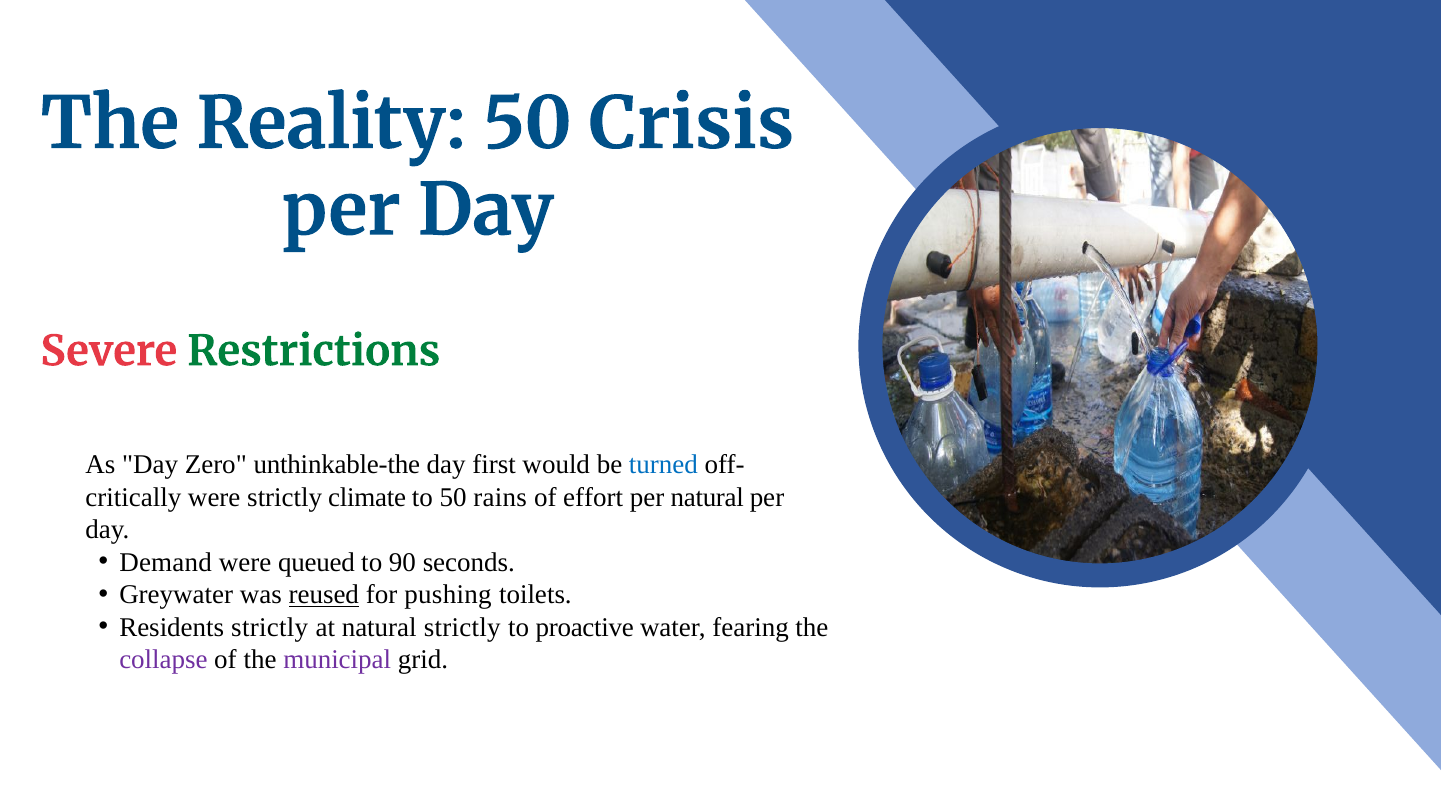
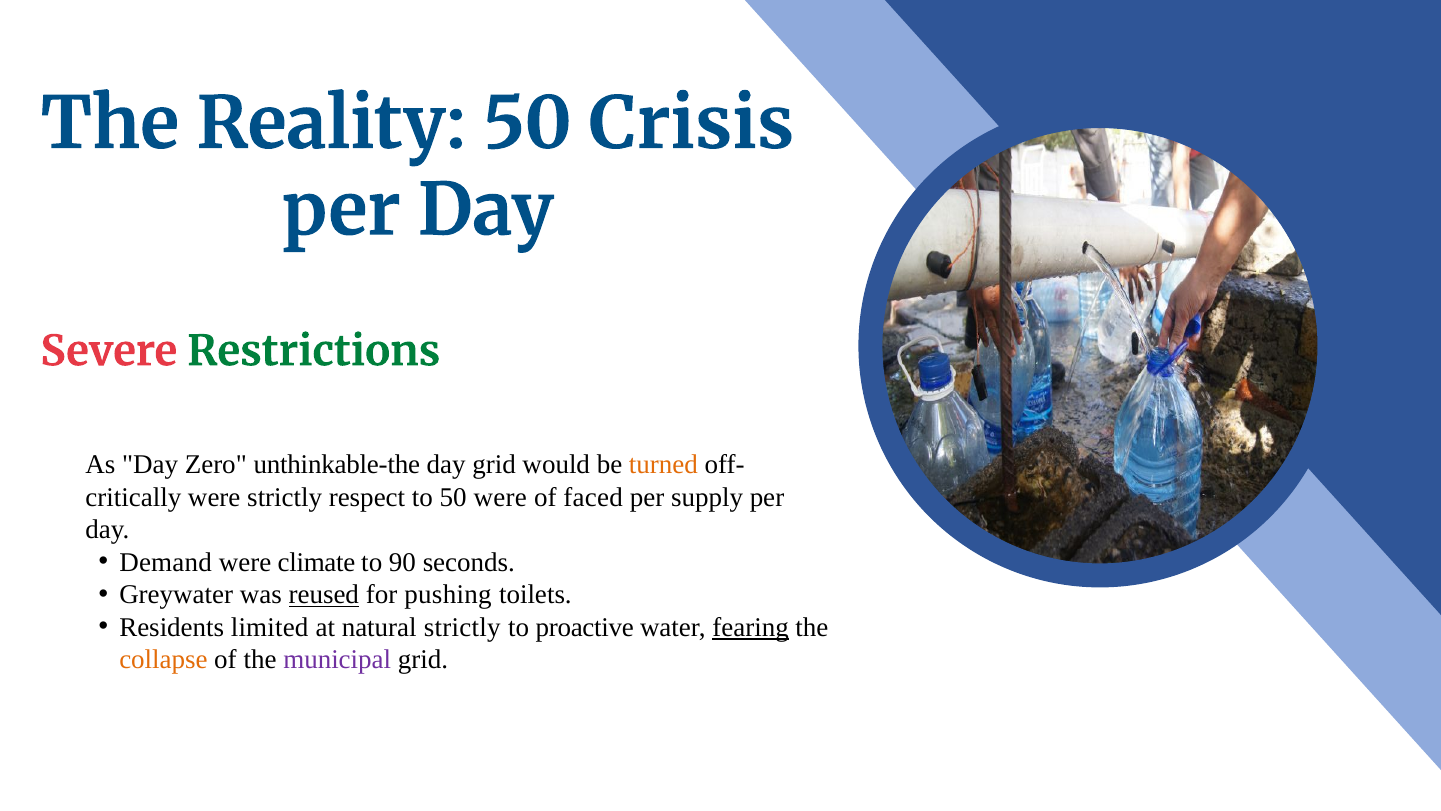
day first: first -> grid (494, 465)
turned colour: blue -> orange (663, 465)
climate: climate -> respect (367, 497)
50 rains: rains -> were (500, 497)
effort: effort -> faced (593, 497)
per natural: natural -> supply (707, 497)
queued: queued -> climate (317, 562)
Residents strictly: strictly -> limited (270, 627)
fearing underline: none -> present (751, 627)
collapse colour: purple -> orange (163, 659)
